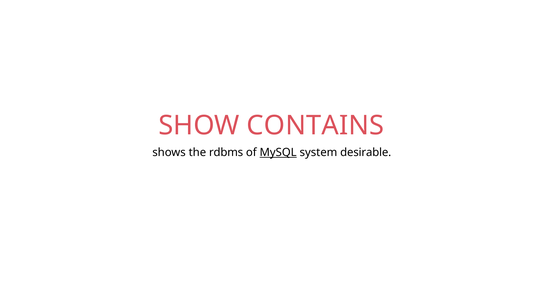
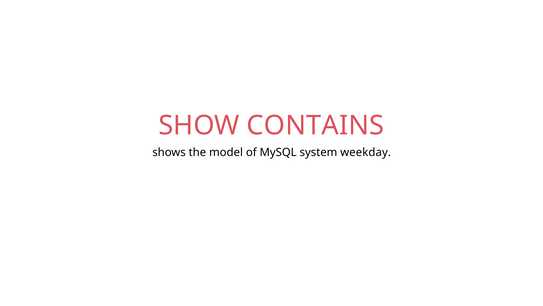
rdbms: rdbms -> model (226, 152)
MySQL underline: present -> none (278, 152)
desirable: desirable -> weekday (366, 152)
